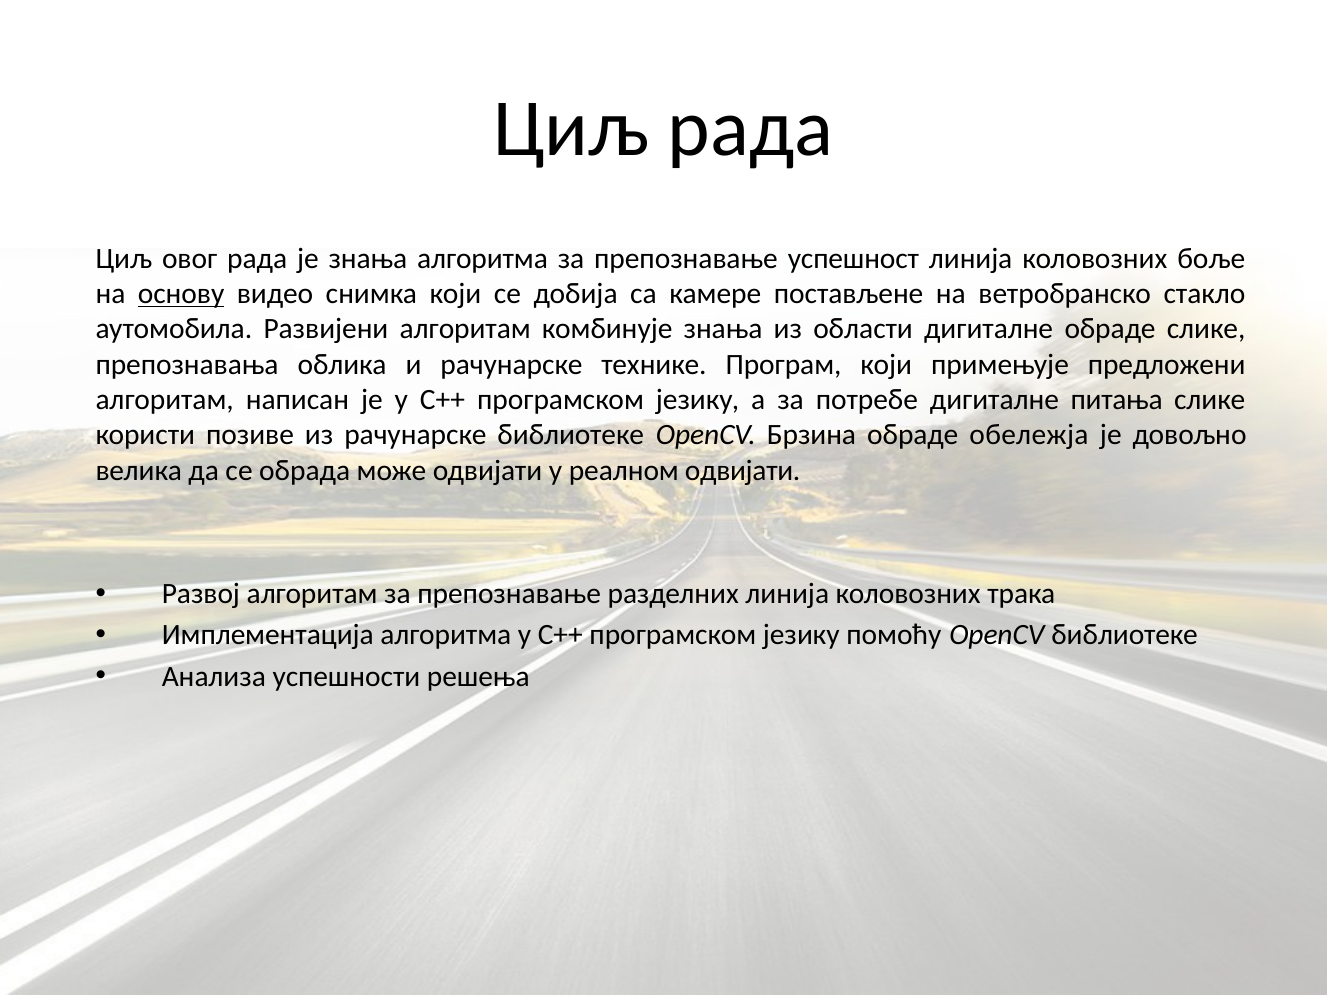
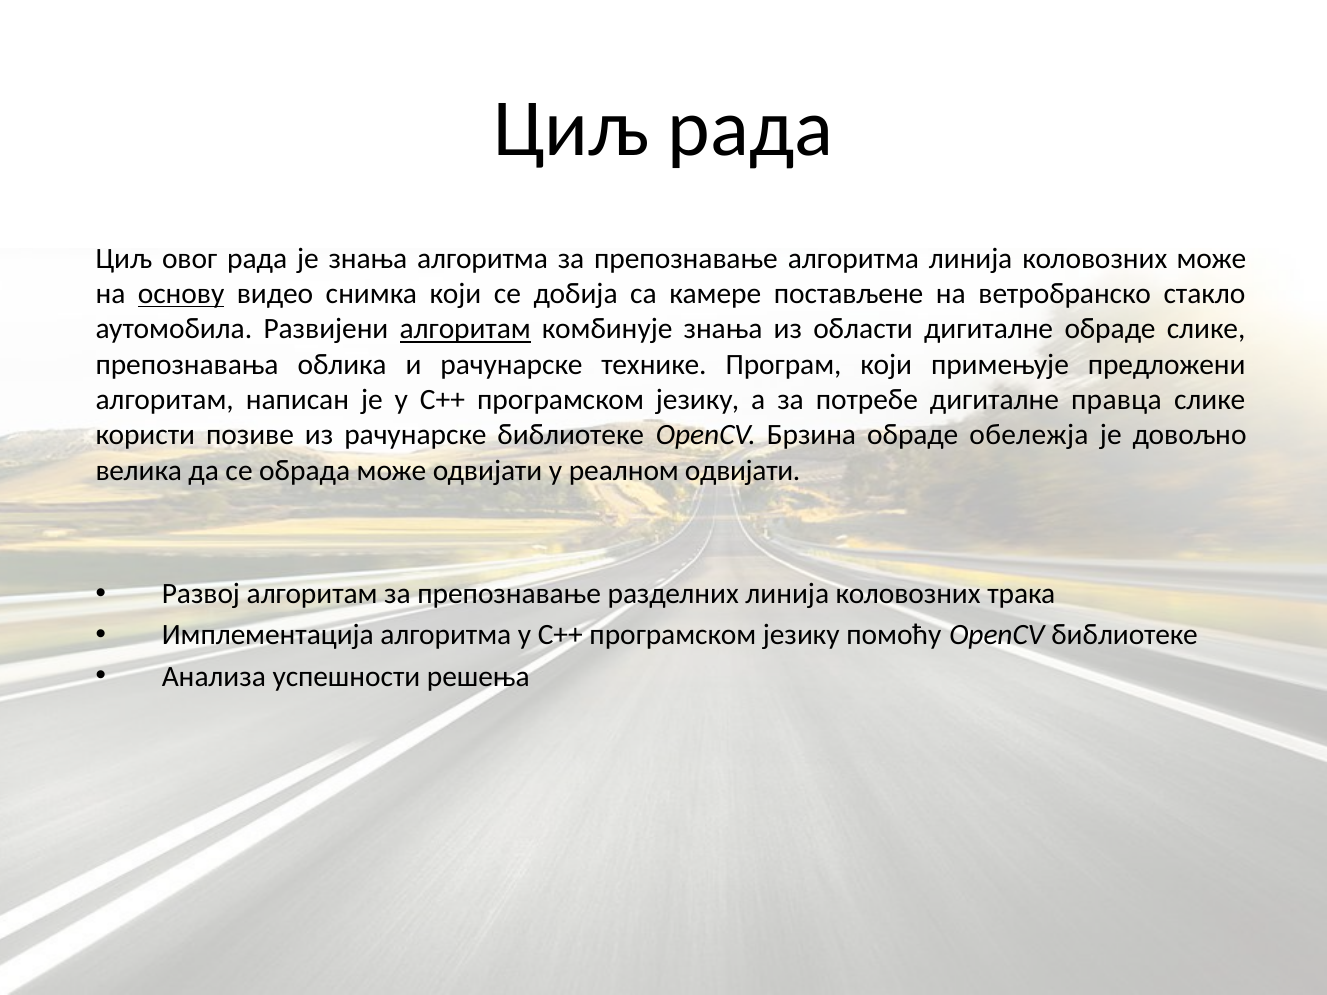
препознавање успешност: успешност -> алгоритма (853, 259)
коловозних боље: боље -> може (1211, 259)
алгоритам underline: none -> present (465, 329)
питања: питања -> правца (1116, 400)
